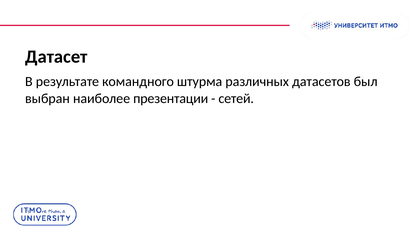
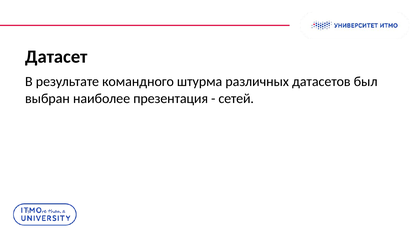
презентации: презентации -> презентация (171, 98)
